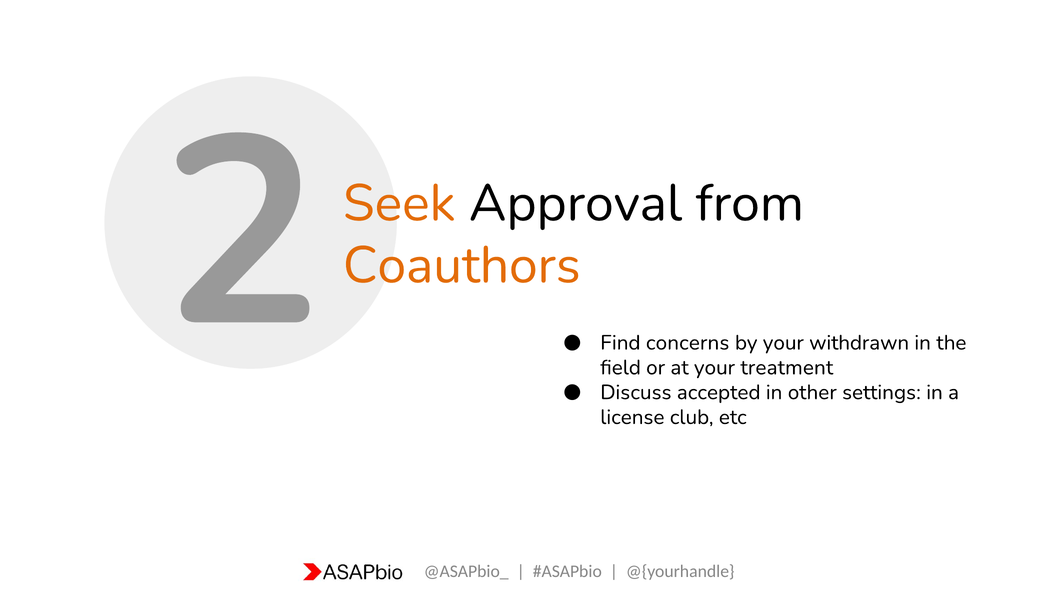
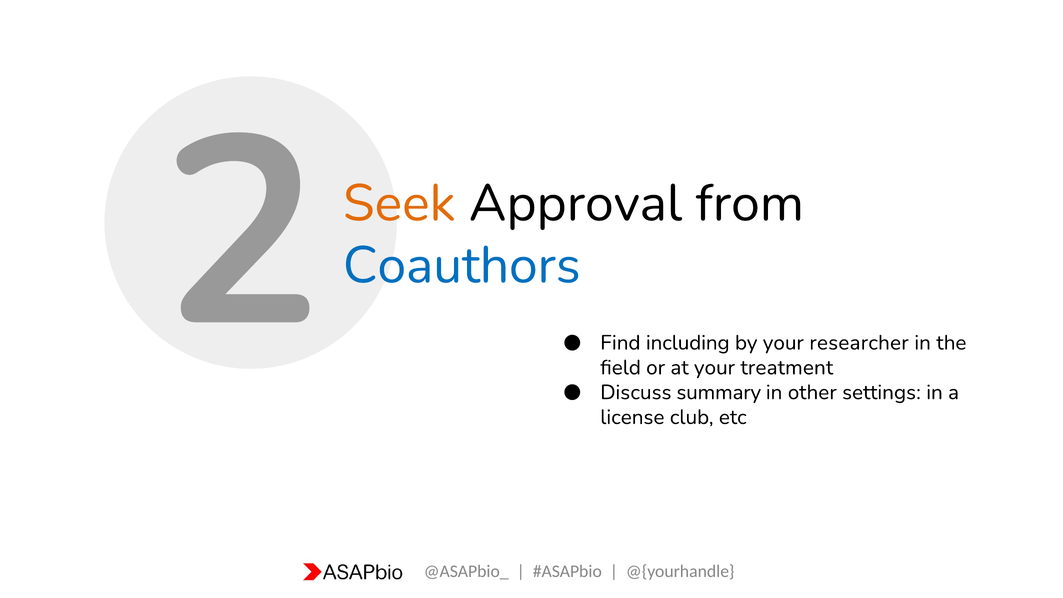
concerns: concerns -> including (688, 343)
withdrawn: withdrawn -> researcher (859, 343)
Coauthors colour: orange -> blue (462, 265)
accepted: accepted -> summary (719, 392)
